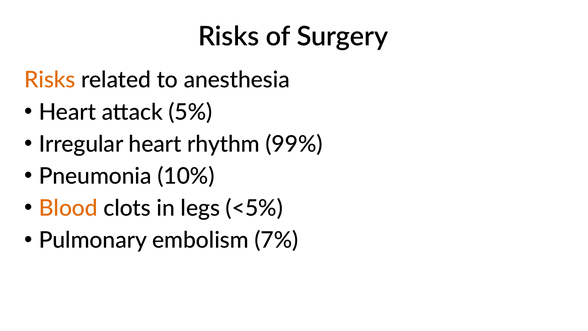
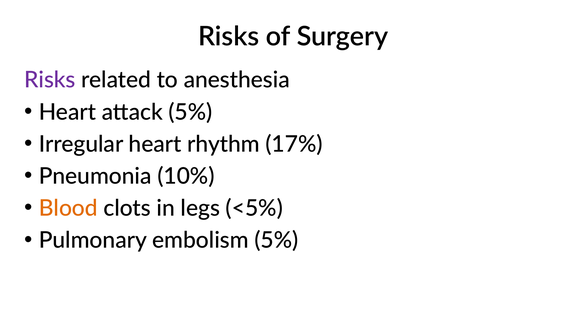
Risks colour: orange -> purple (50, 80)
99%: 99% -> 17% (294, 144)
embolism 7%: 7% -> 5% (276, 240)
